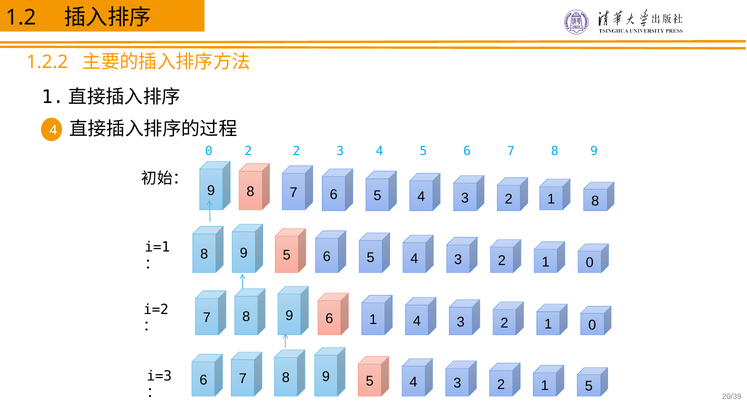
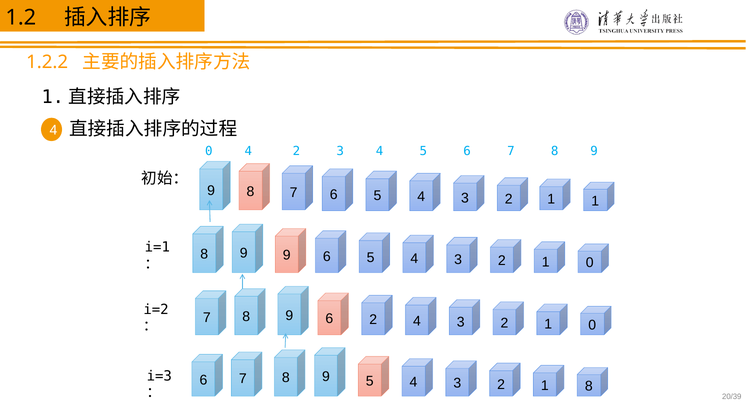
0 2: 2 -> 4 (248, 151)
1 8: 8 -> 1 (595, 201)
5: 5 -> 9 (287, 255)
6 1: 1 -> 2 (373, 320)
1 5: 5 -> 8 (589, 387)
